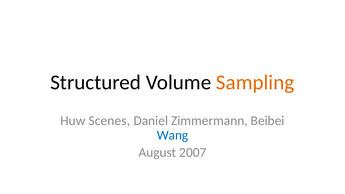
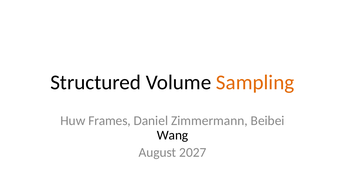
Scenes: Scenes -> Frames (110, 121)
Wang colour: blue -> black (173, 135)
2007: 2007 -> 2027 (193, 152)
